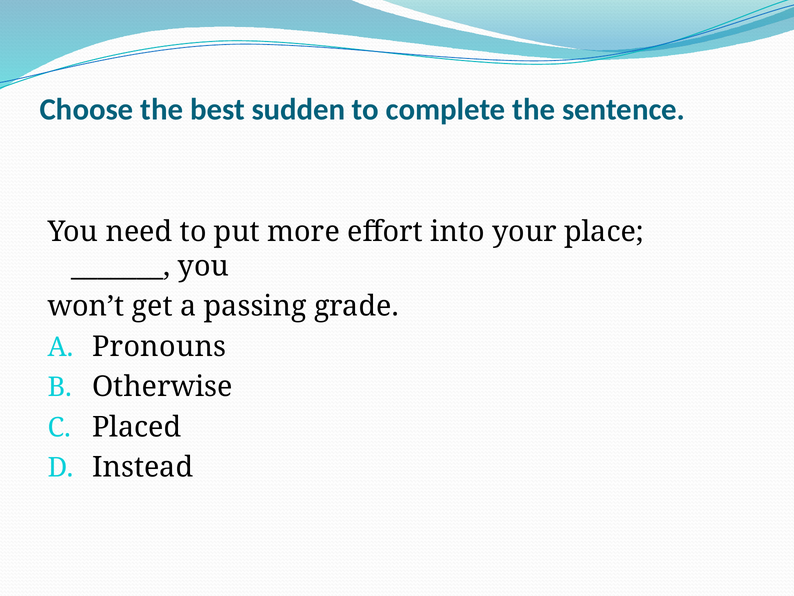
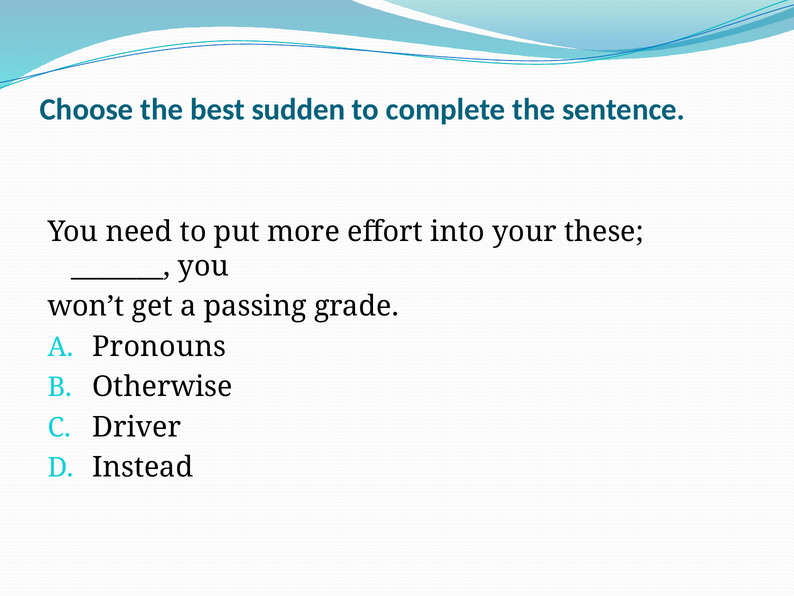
place: place -> these (604, 231)
Placed: Placed -> Driver (137, 427)
